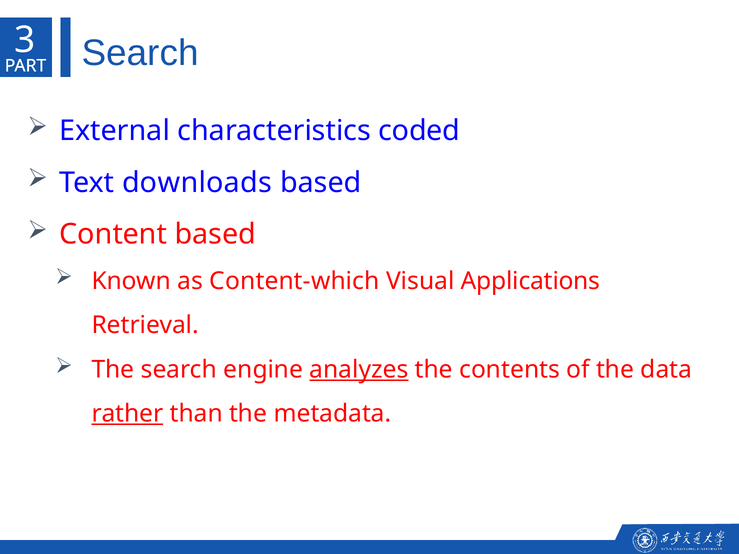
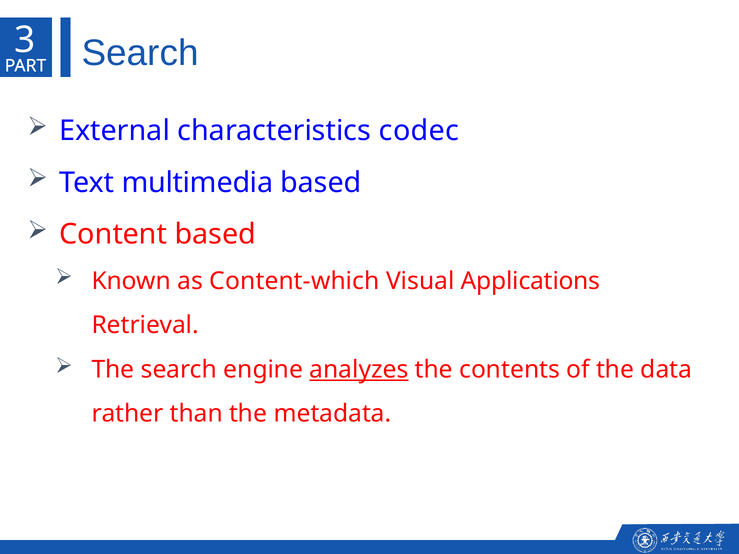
coded: coded -> codec (419, 131)
downloads: downloads -> multimedia (197, 183)
rather underline: present -> none (127, 414)
